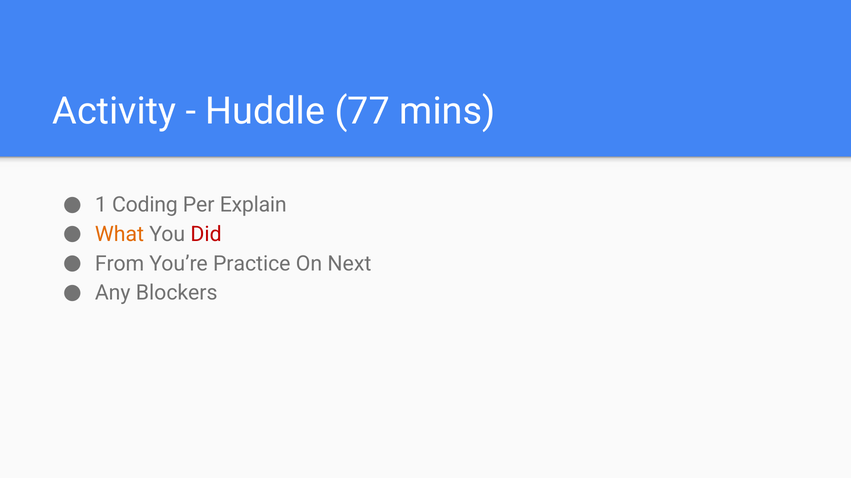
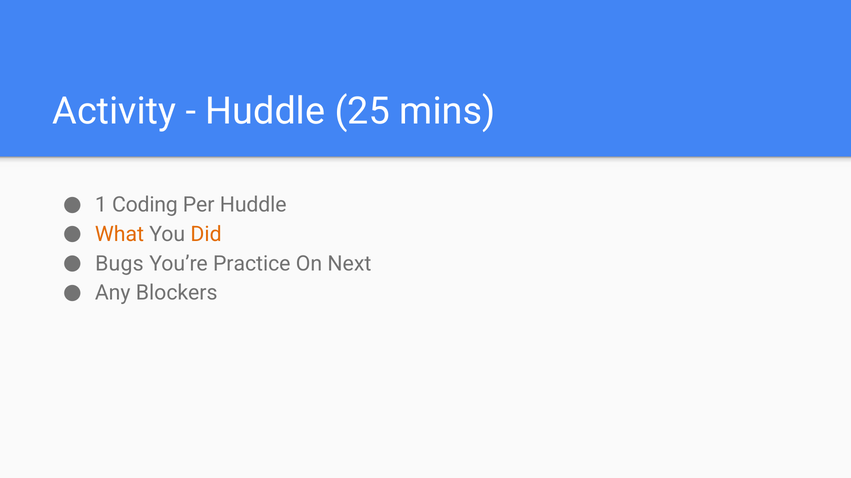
77: 77 -> 25 (362, 112)
Per Explain: Explain -> Huddle (253, 205)
Did colour: red -> orange (206, 235)
From: From -> Bugs (119, 264)
